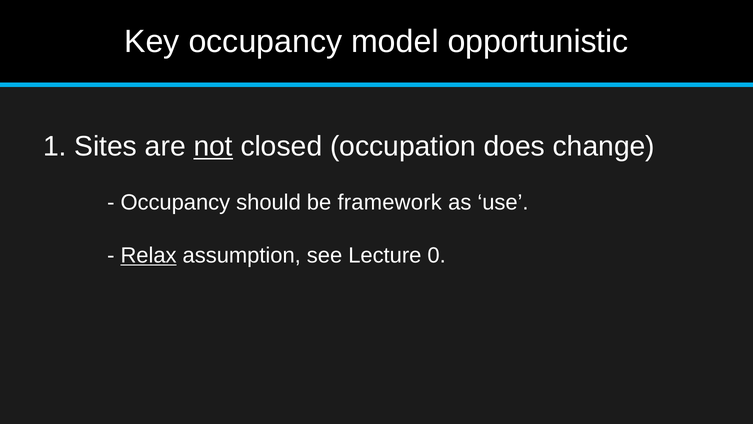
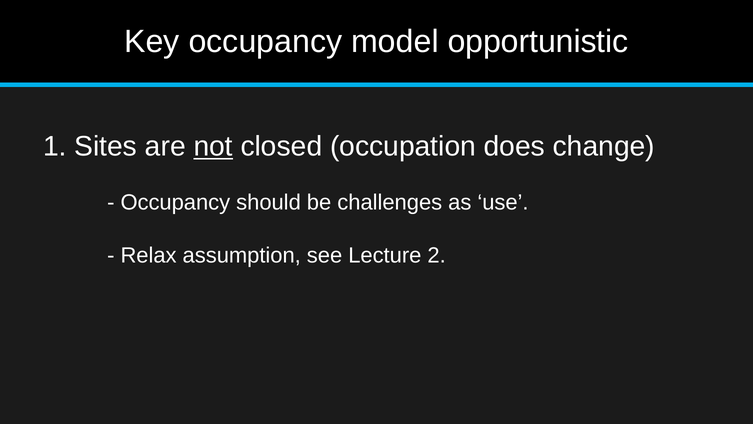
framework: framework -> challenges (390, 203)
Relax underline: present -> none (149, 255)
0: 0 -> 2 (437, 255)
